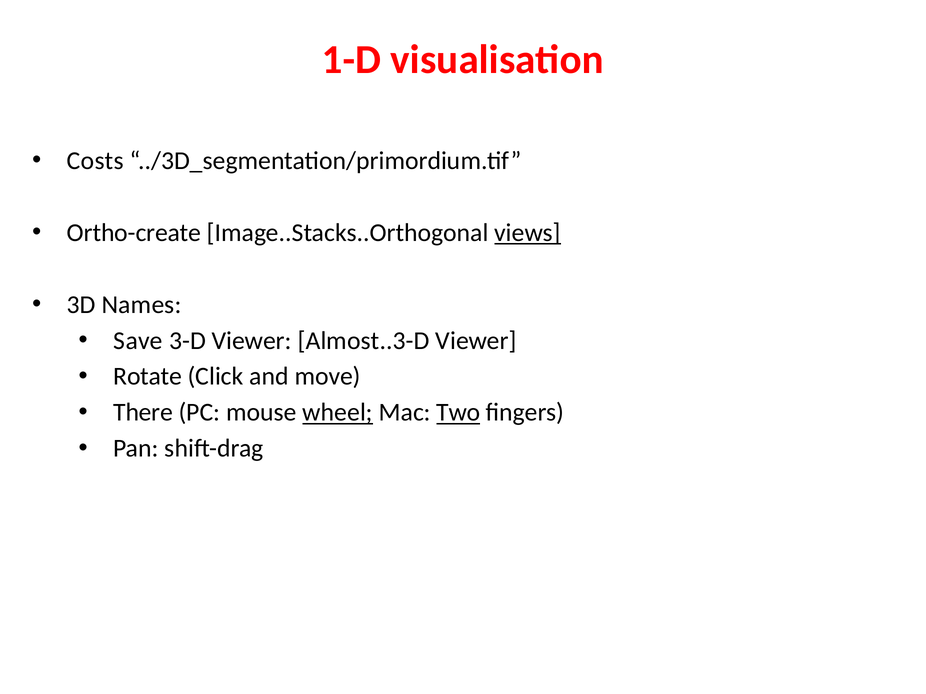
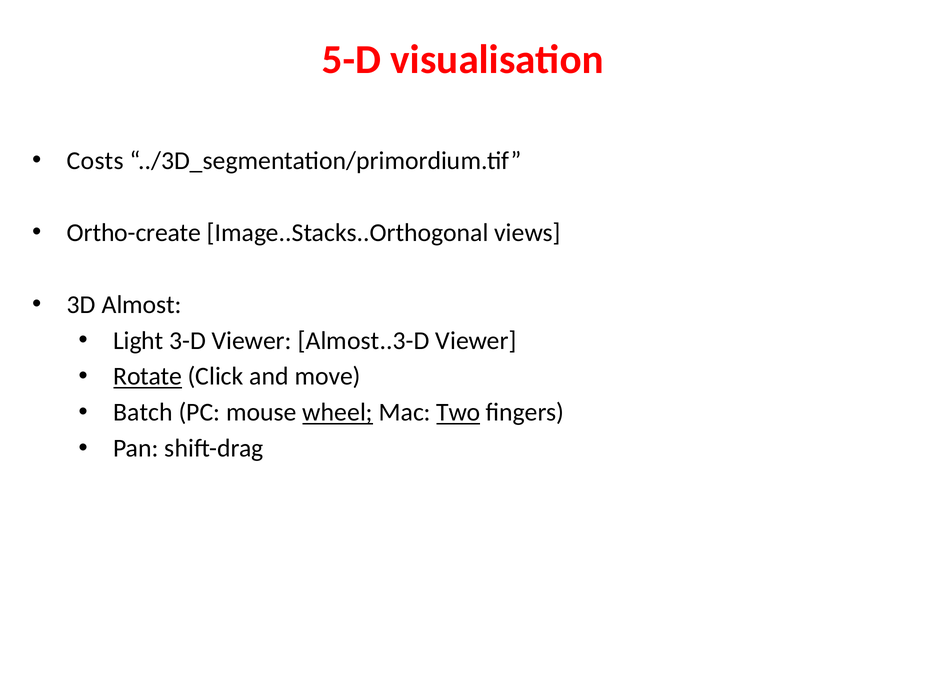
1-D: 1-D -> 5-D (351, 60)
views underline: present -> none (528, 233)
Names: Names -> Almost (142, 305)
Save: Save -> Light (138, 341)
Rotate underline: none -> present (148, 377)
There: There -> Batch (143, 413)
